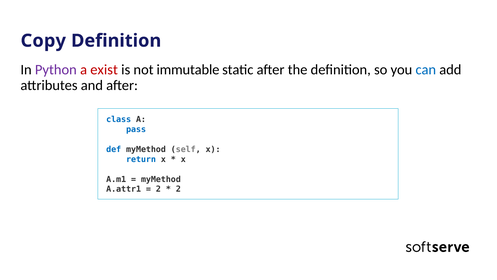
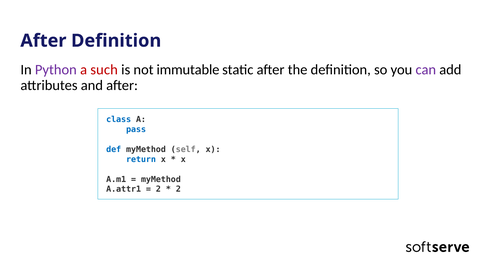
Copy: Copy -> After (43, 41)
exist: exist -> such (104, 69)
can colour: blue -> purple (426, 69)
